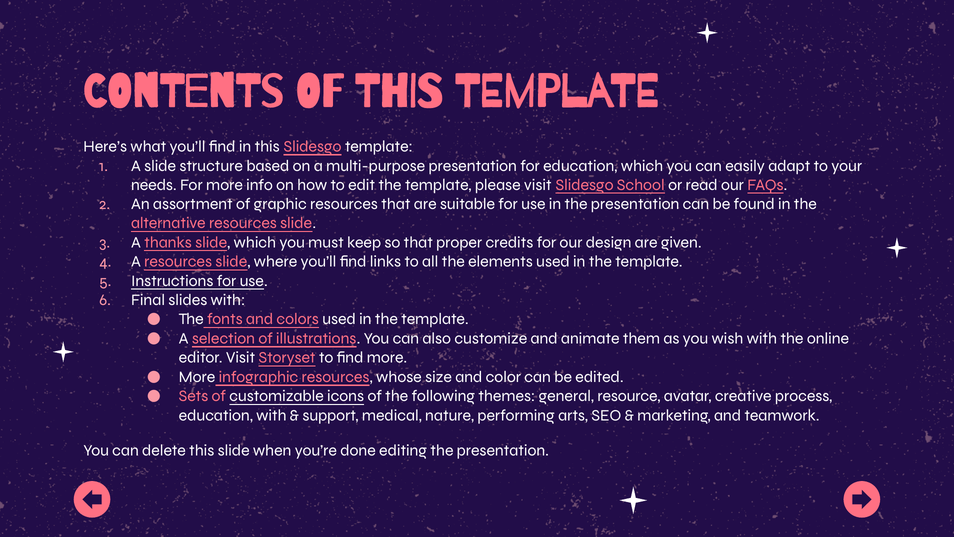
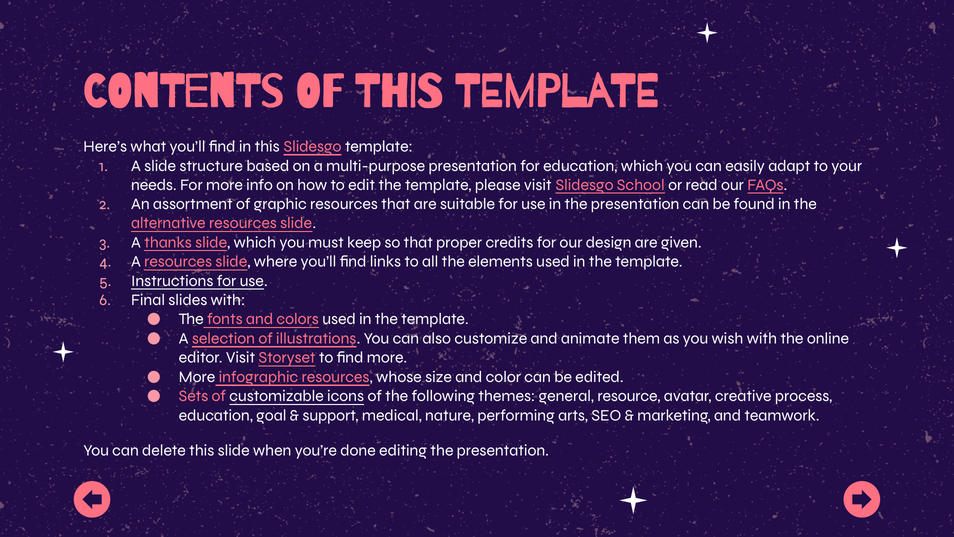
education with: with -> goal (271, 415)
